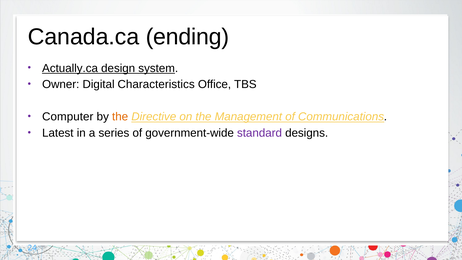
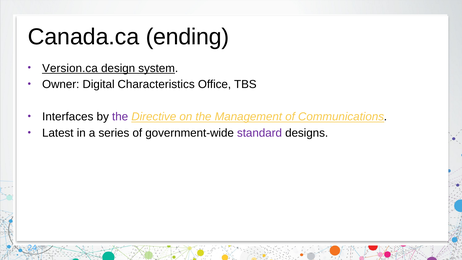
Actually.ca: Actually.ca -> Version.ca (70, 68)
Computer: Computer -> Interfaces (68, 117)
the colour: orange -> purple (120, 117)
